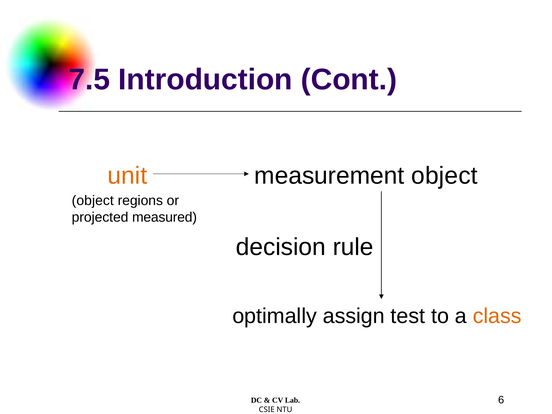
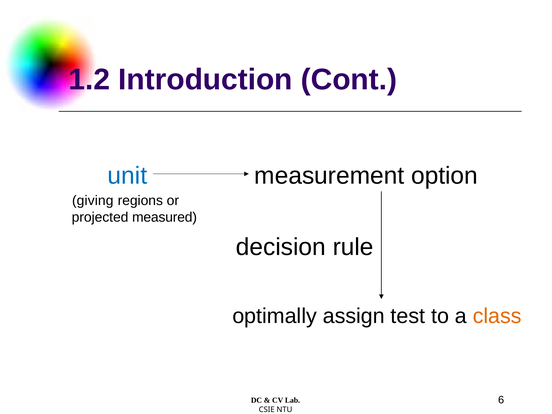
7.5: 7.5 -> 1.2 (89, 80)
unit colour: orange -> blue (127, 176)
measurement object: object -> option (445, 176)
object: object -> giving (93, 201)
